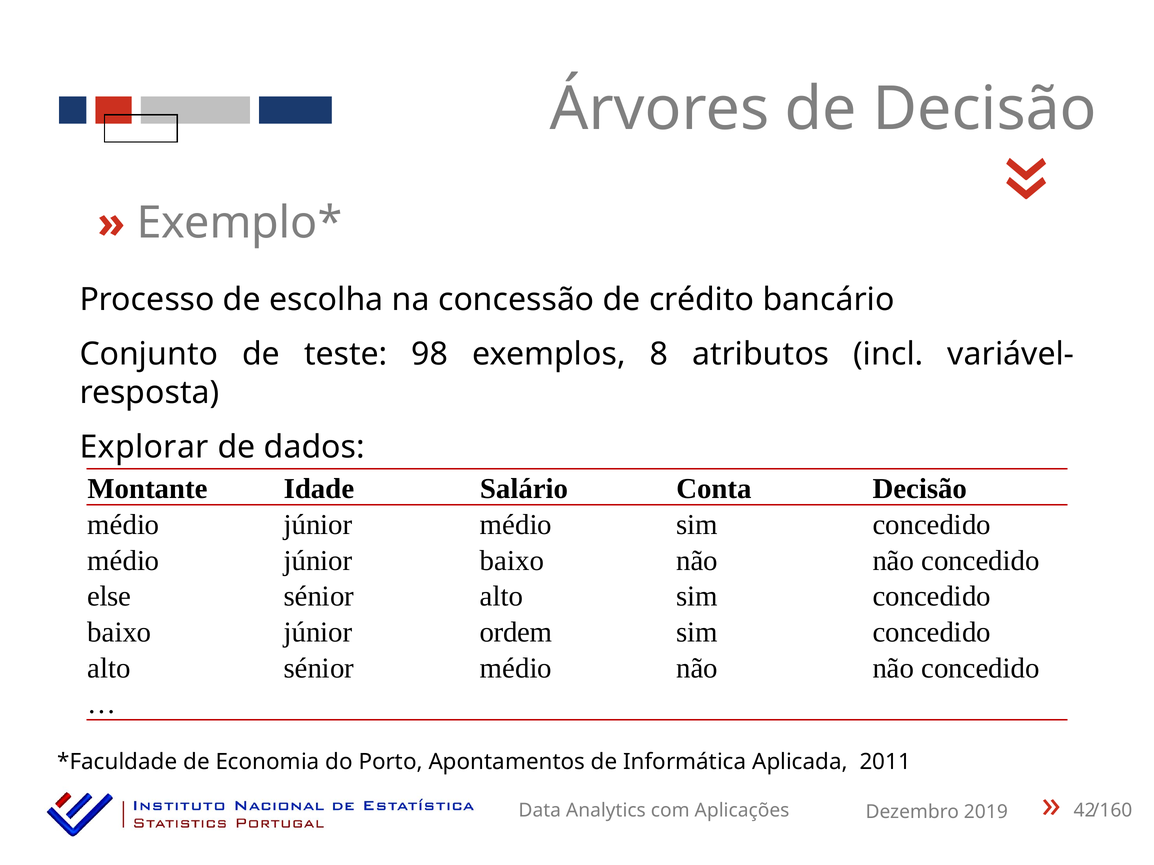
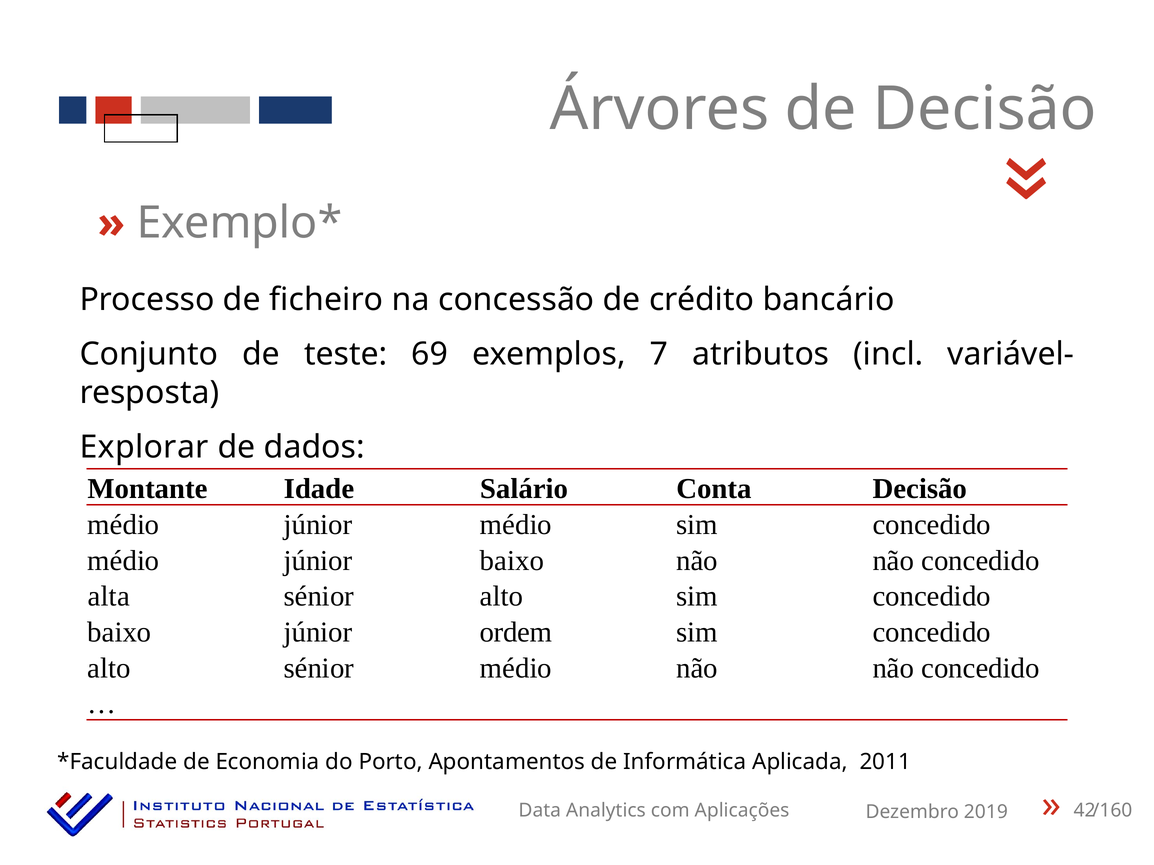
escolha: escolha -> ficheiro (326, 300)
98: 98 -> 69 (430, 354)
8: 8 -> 7 (659, 354)
else: else -> alta (109, 597)
